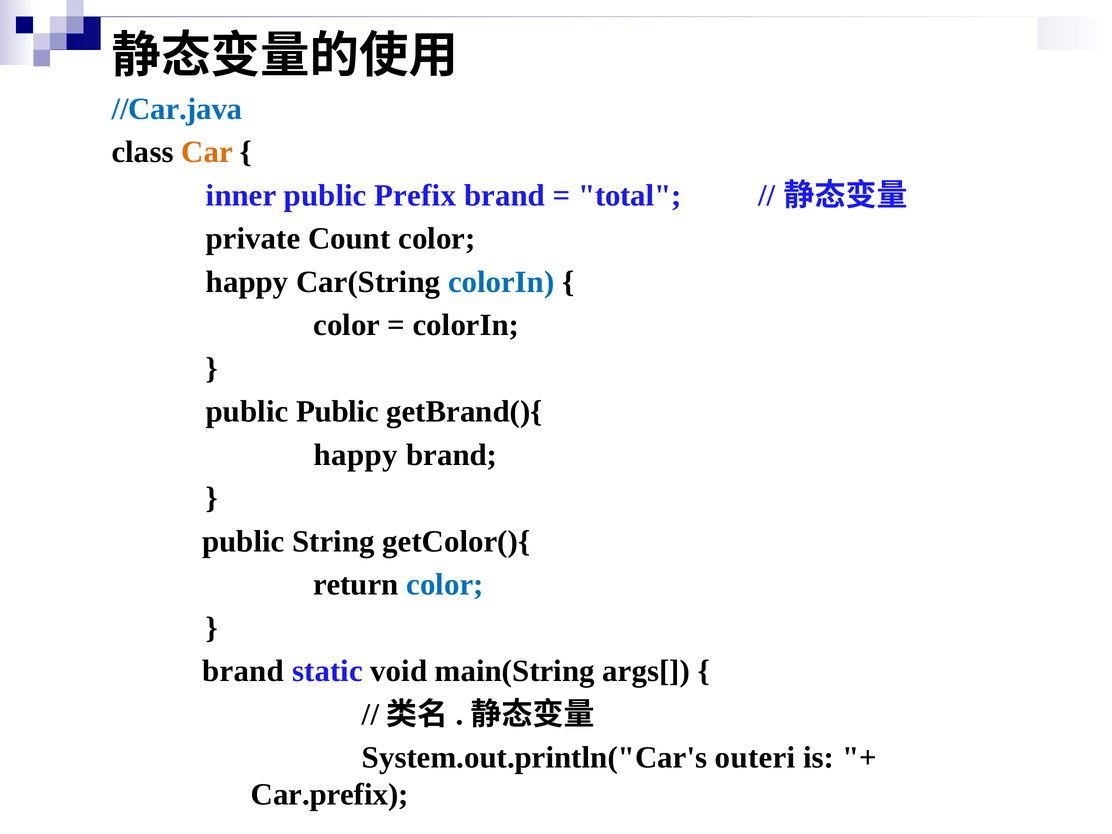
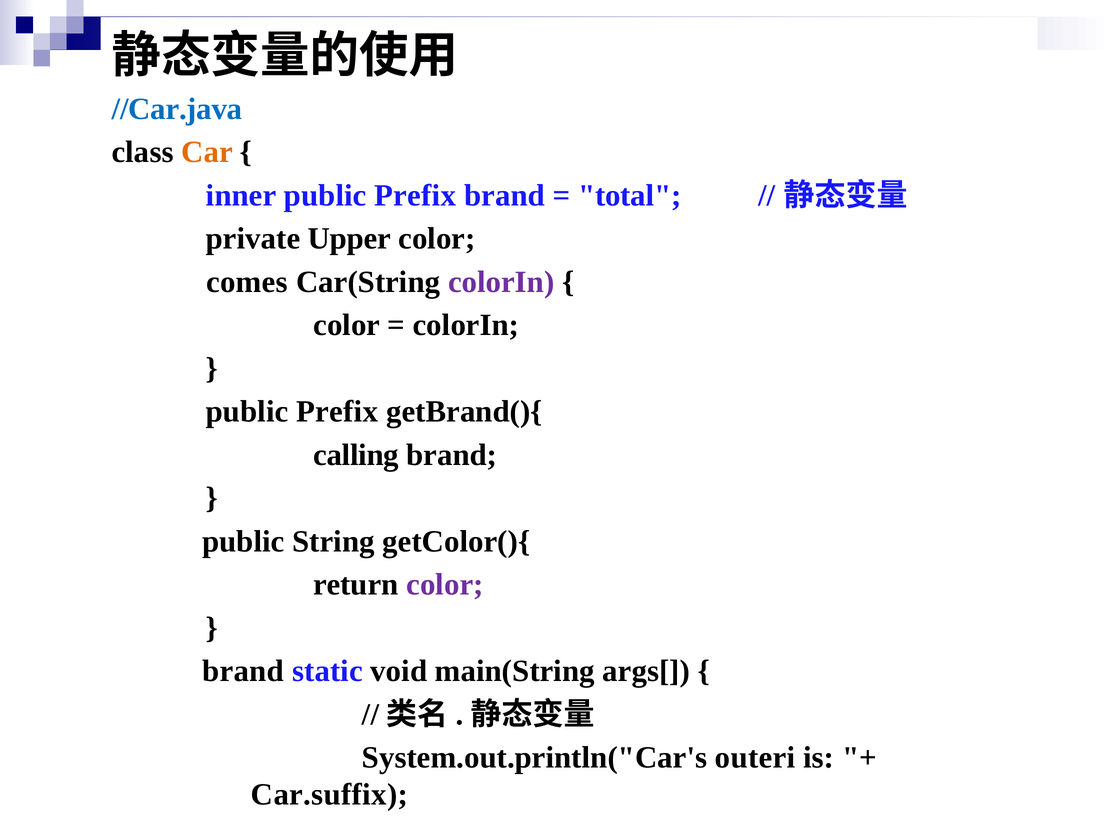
Count: Count -> Upper (349, 239)
happy: happy -> comes (247, 282)
colorIn colour: blue -> purple (501, 282)
Public: Public -> Prefix (337, 412)
happy: happy -> calling (356, 455)
color colour: blue -> purple (445, 585)
Car.prefix: Car.prefix -> Car.suffix (329, 795)
